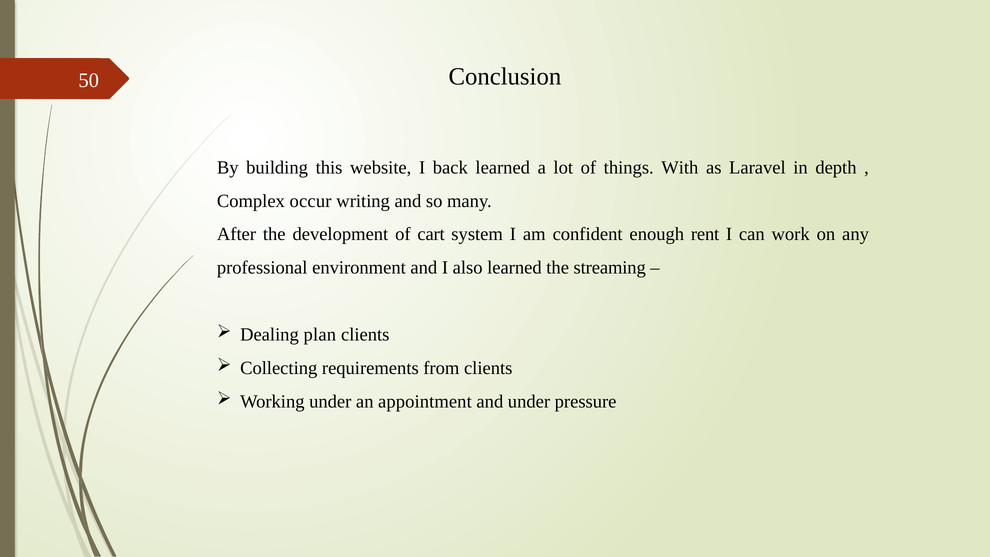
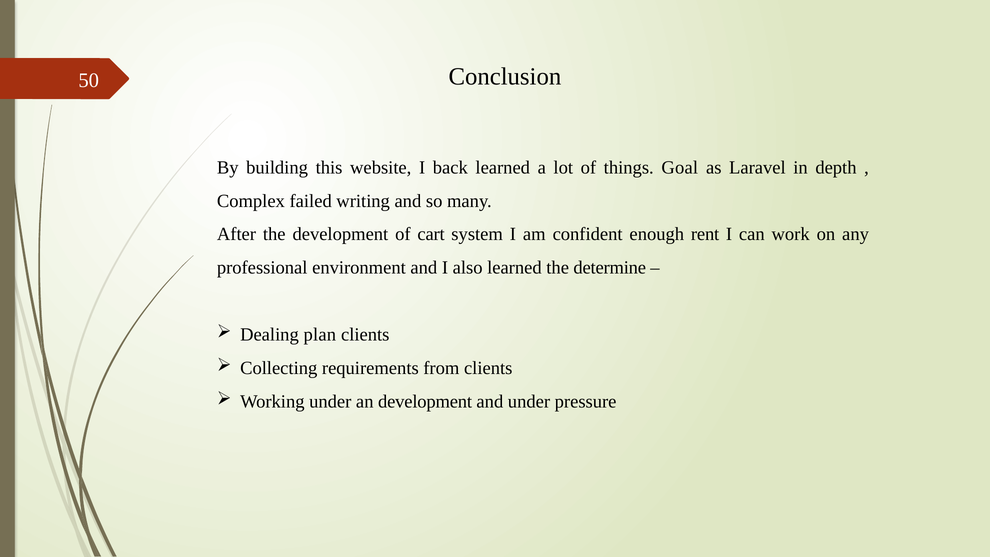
With: With -> Goal (680, 167)
occur: occur -> failed (311, 201)
streaming: streaming -> determine (610, 268)
an appointment: appointment -> development (425, 401)
